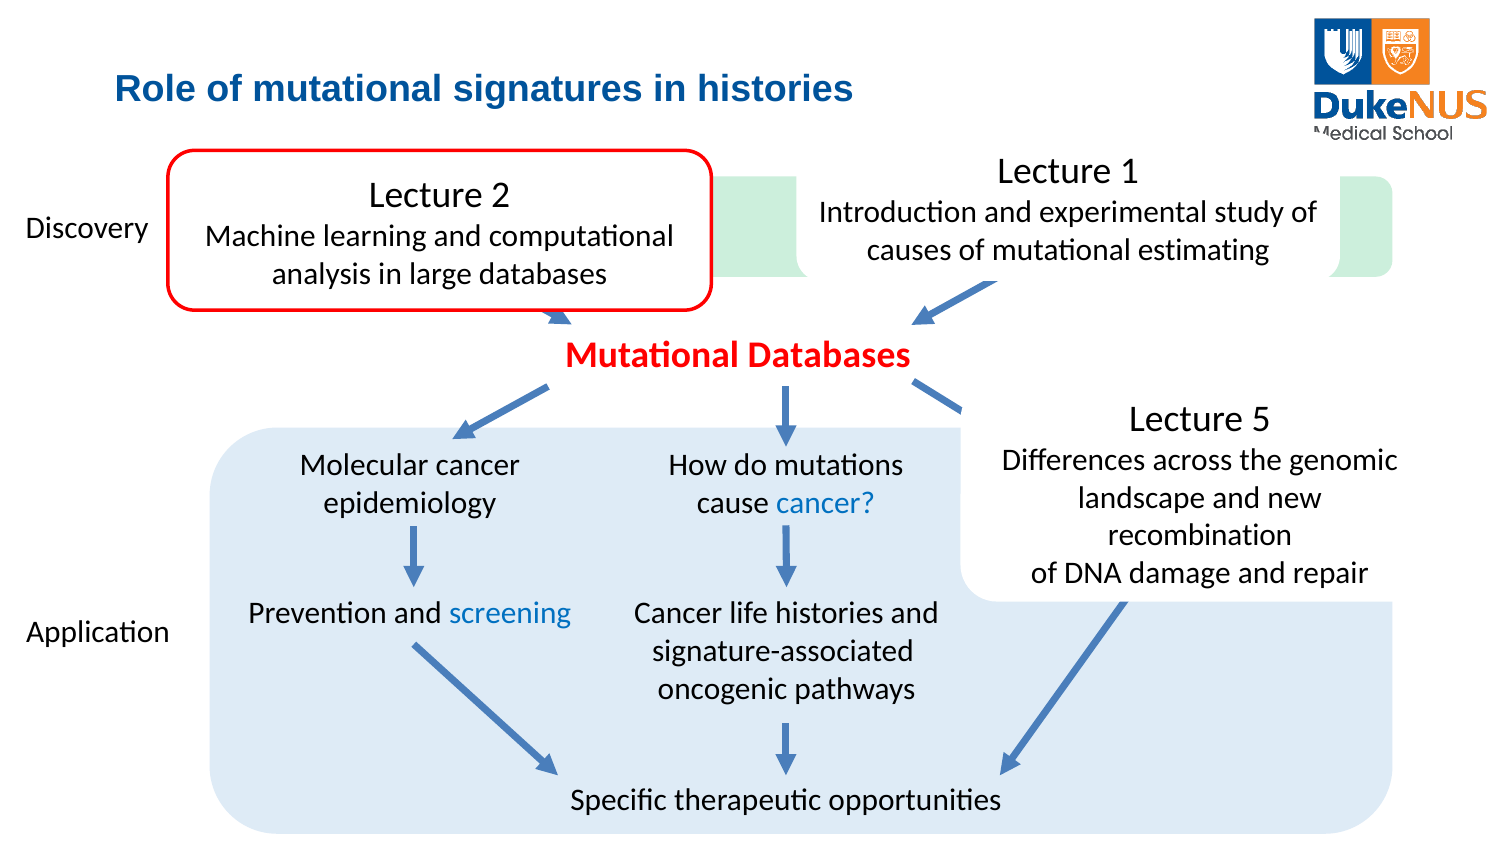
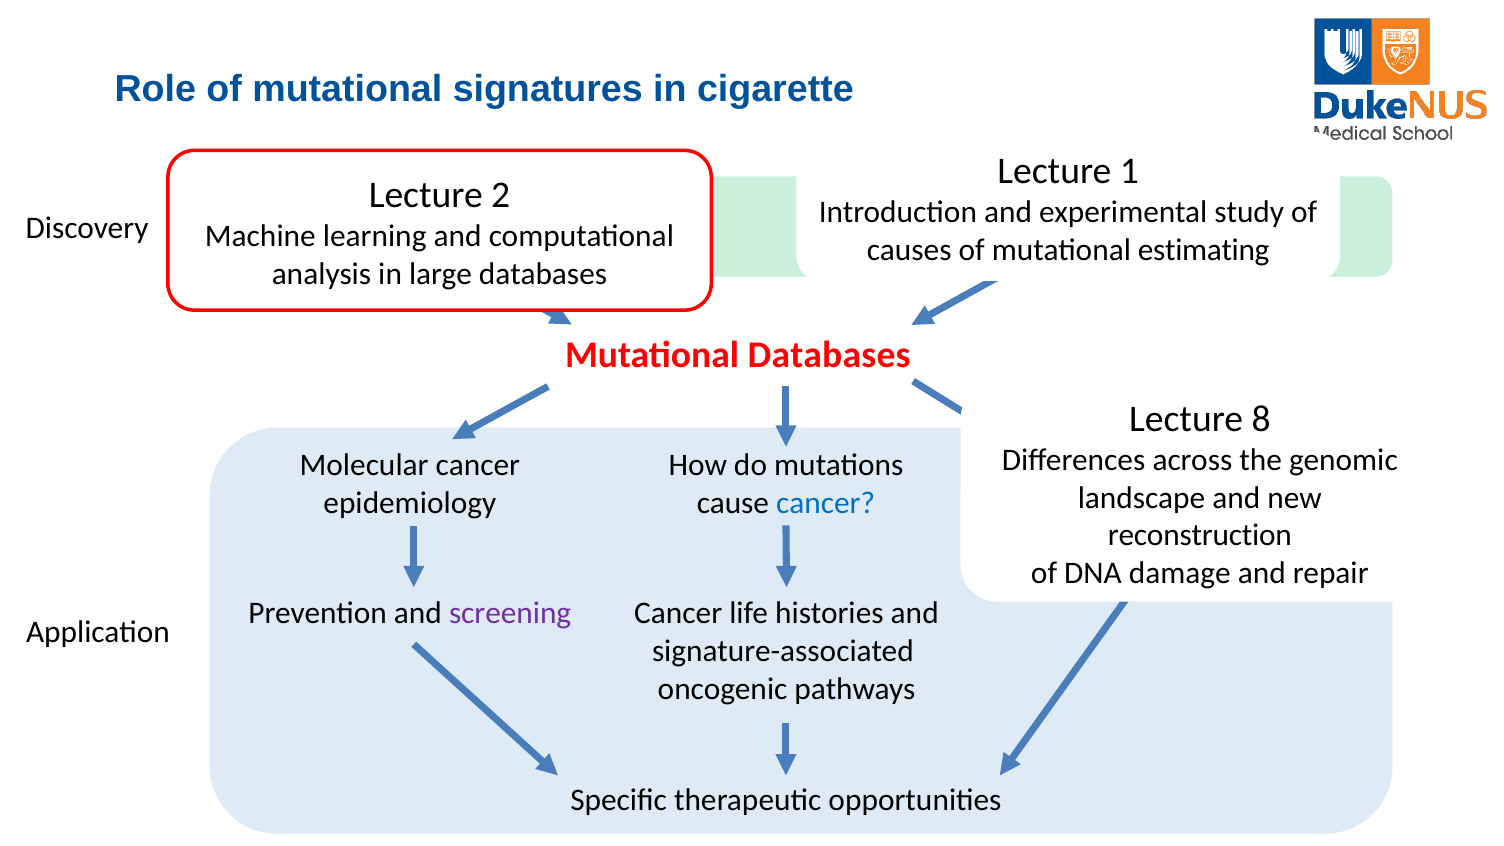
in histories: histories -> cigarette (775, 89)
5: 5 -> 8 (1261, 419)
recombination: recombination -> reconstruction (1200, 535)
screening colour: blue -> purple (510, 614)
